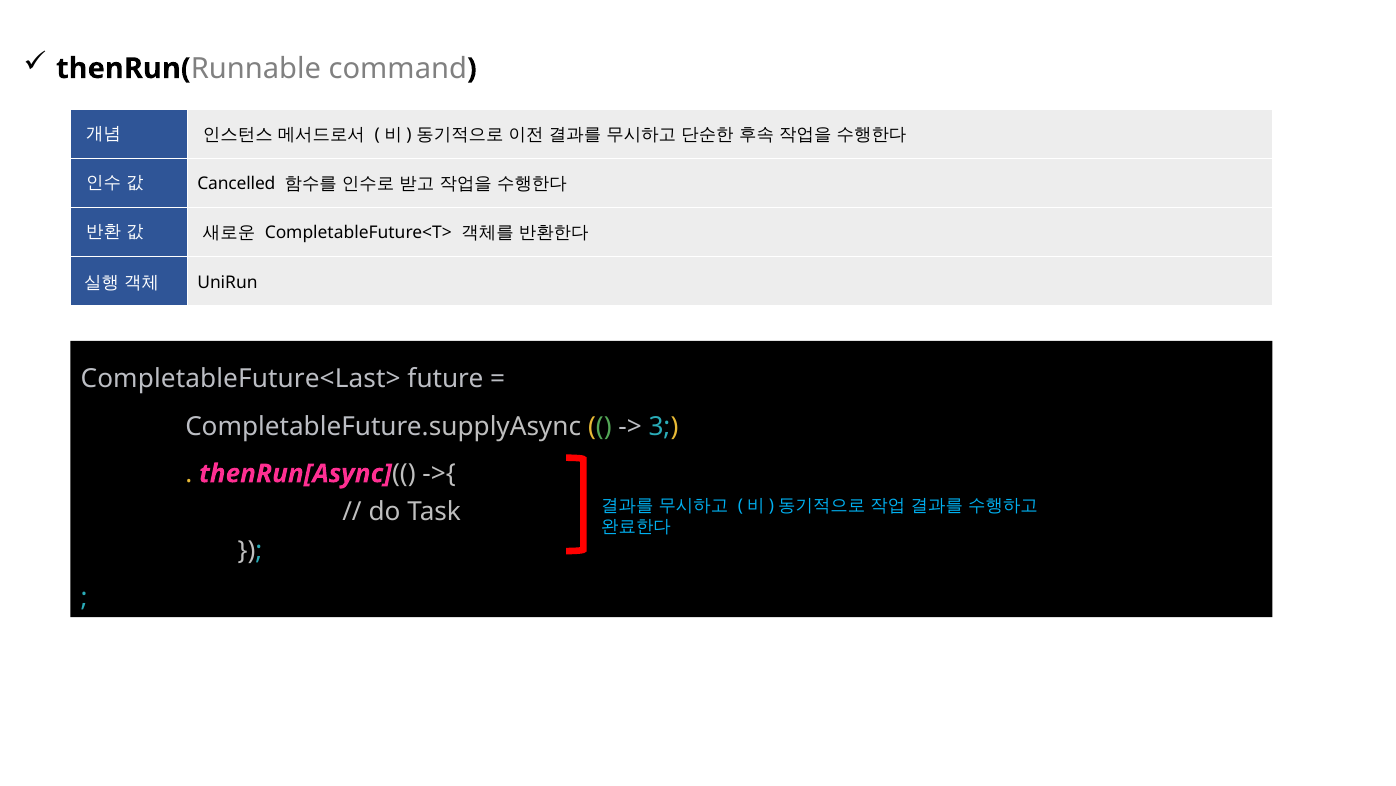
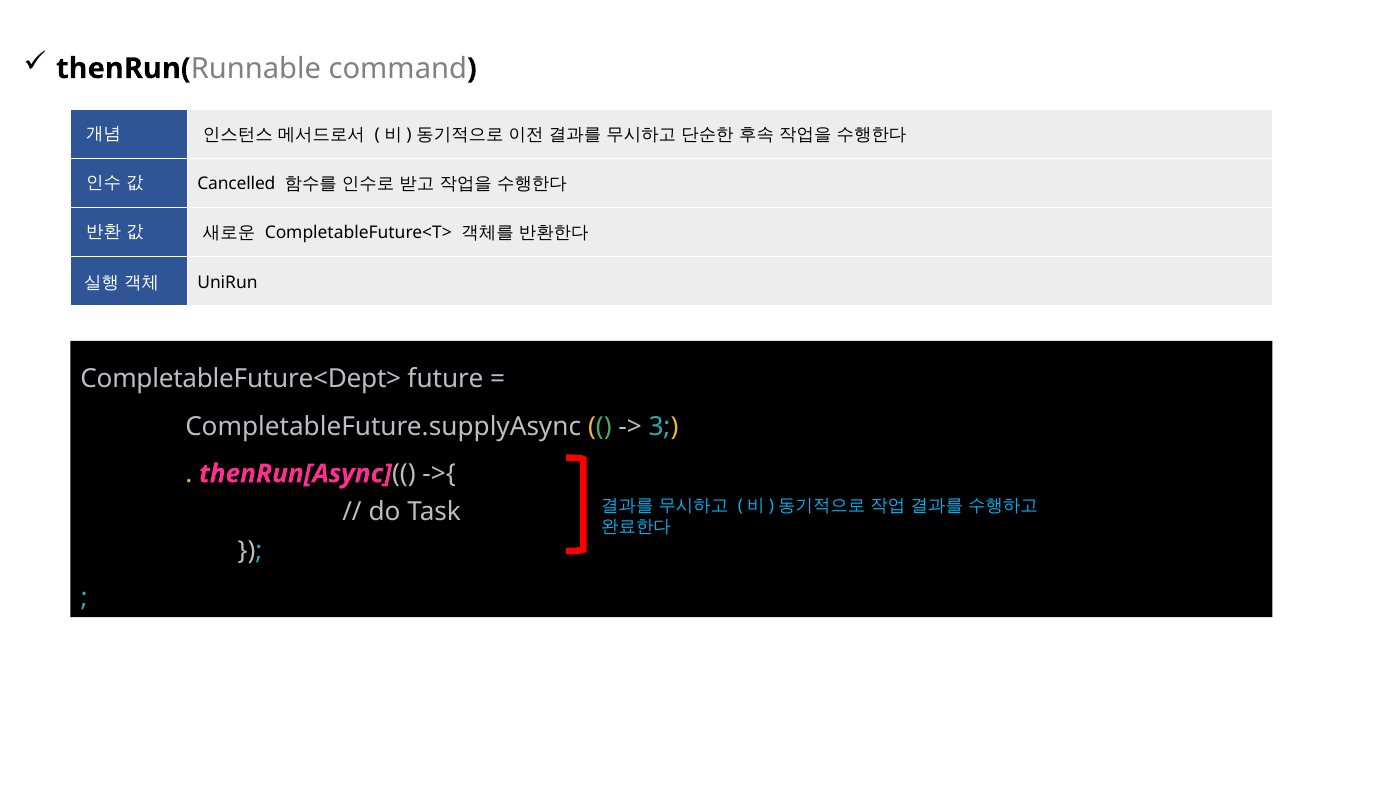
CompletableFuture<Last>: CompletableFuture<Last> -> CompletableFuture<Dept> (241, 379)
